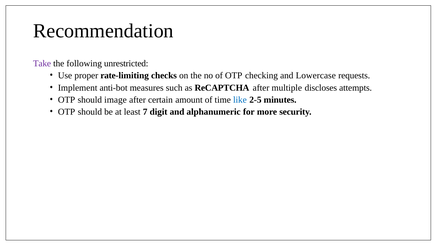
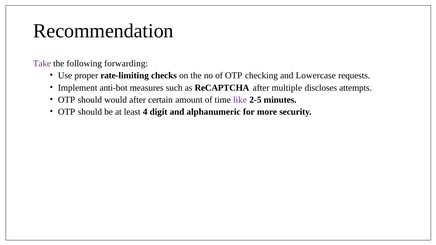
unrestricted: unrestricted -> forwarding (126, 63)
image: image -> would (116, 100)
like colour: blue -> purple (240, 100)
7: 7 -> 4 (145, 112)
